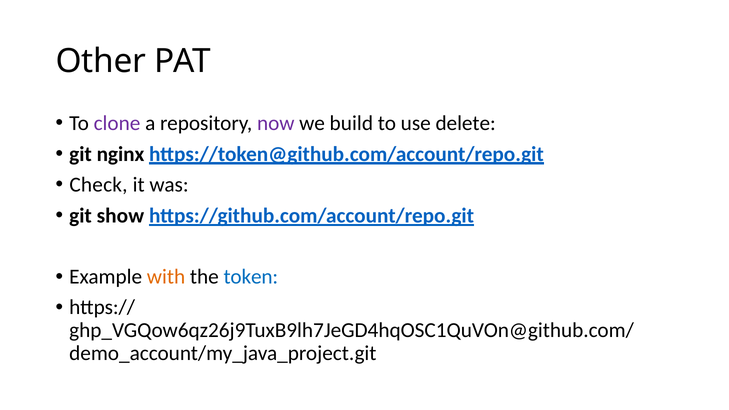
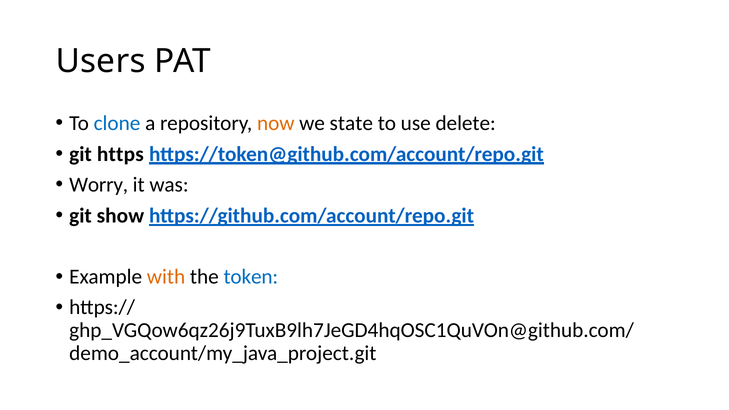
Other: Other -> Users (101, 61)
clone colour: purple -> blue (117, 123)
now colour: purple -> orange (276, 123)
build: build -> state (351, 123)
nginx: nginx -> https (120, 154)
Check: Check -> Worry (99, 185)
